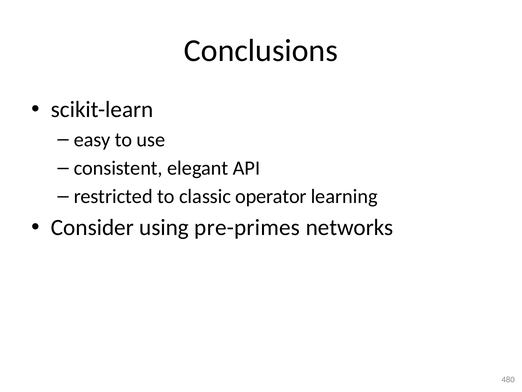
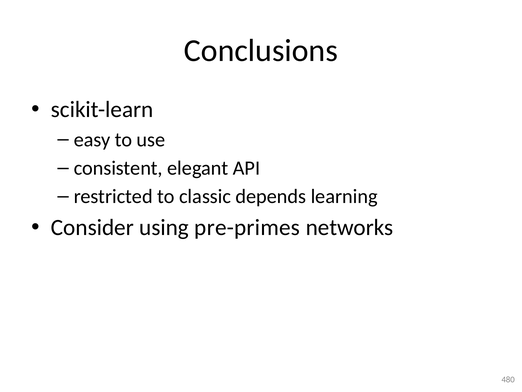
operator: operator -> depends (271, 196)
